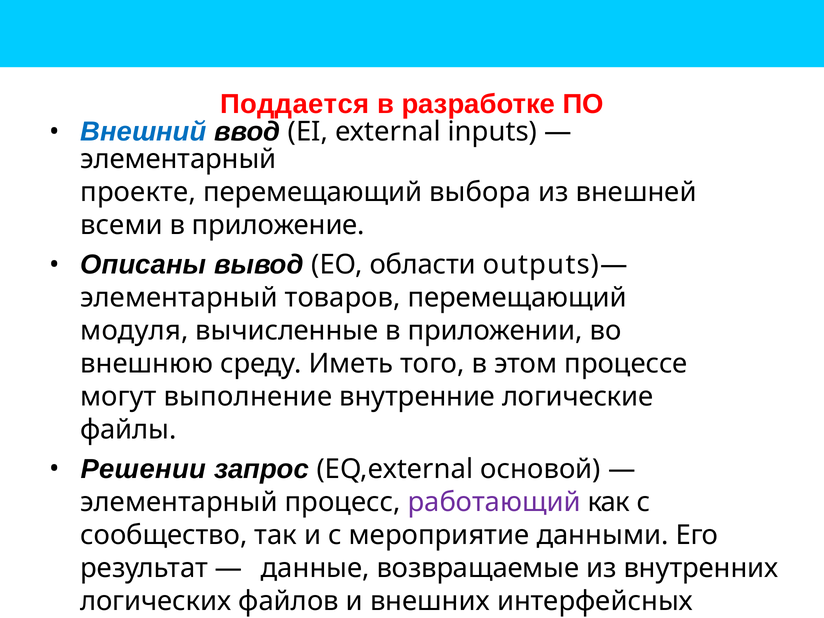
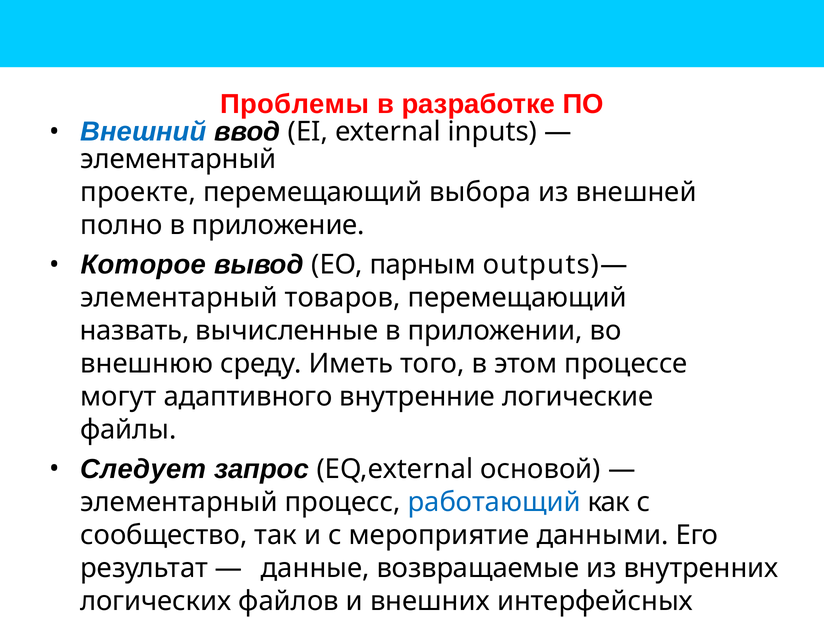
Поддается: Поддается -> Проблемы (295, 104)
всеми: всеми -> полно (122, 225)
Описаны: Описаны -> Которое (143, 265)
области: области -> парным (423, 265)
модуля: модуля -> назвать (135, 331)
выполнение: выполнение -> адаптивного (248, 397)
Решении: Решении -> Следует (143, 469)
работающий colour: purple -> blue (494, 502)
